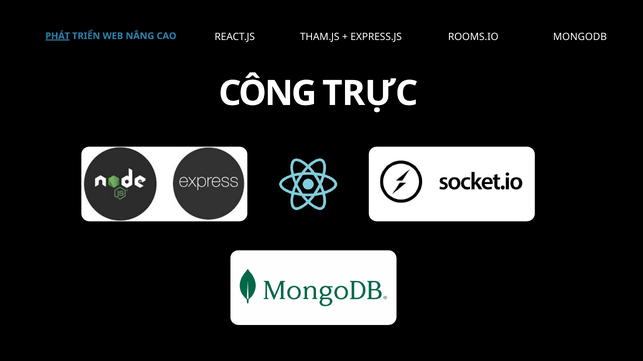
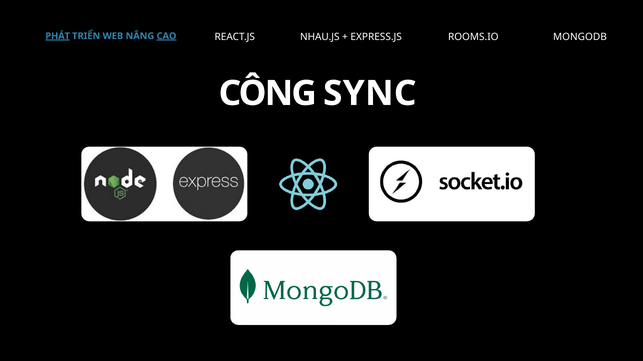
CAO underline: none -> present (166, 36)
THAM.JS: THAM.JS -> NHAU.JS (320, 37)
TRỰC: TRỰC -> SYNC (370, 94)
